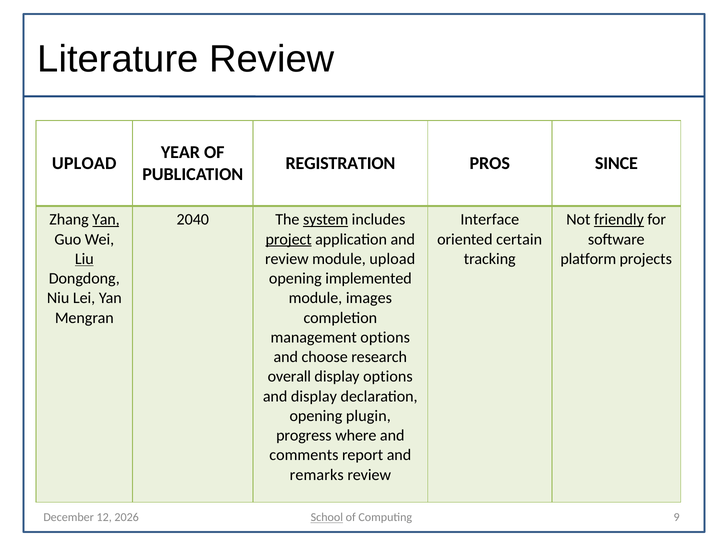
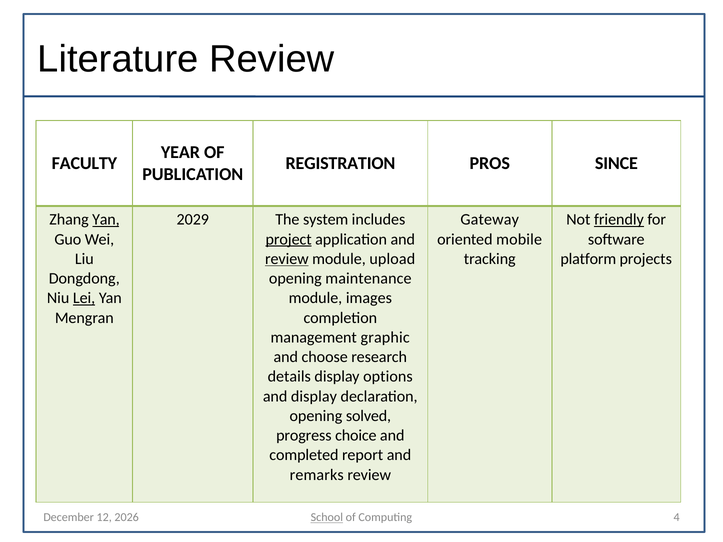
UPLOAD: UPLOAD -> FACULTY (84, 163)
2040: 2040 -> 2029 (193, 220)
system underline: present -> none (326, 220)
Interface: Interface -> Gateway (490, 220)
certain: certain -> mobile (519, 239)
Liu underline: present -> none (84, 259)
review underline: none -> present (287, 259)
implemented: implemented -> maintenance (368, 279)
Lei underline: none -> present (84, 298)
management options: options -> graphic (385, 338)
overall: overall -> details (289, 377)
plugin: plugin -> solved (369, 416)
where: where -> choice (356, 436)
comments: comments -> completed (304, 455)
9: 9 -> 4 (677, 518)
